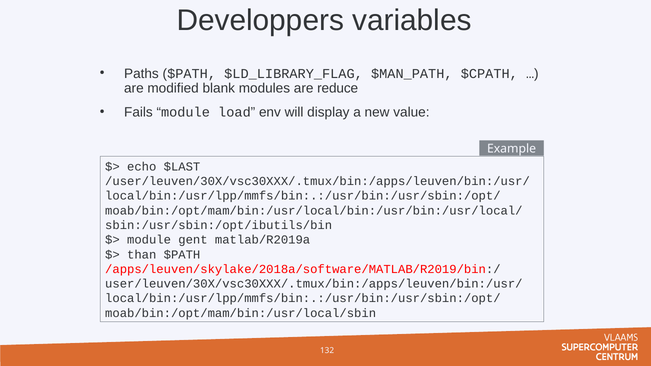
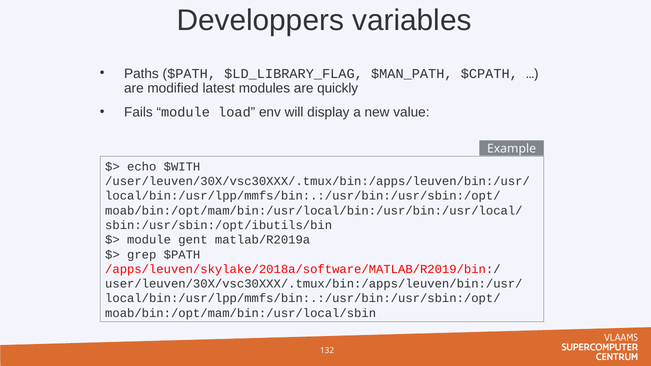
blank: blank -> latest (219, 88)
reduce: reduce -> quickly (338, 88)
$LAST: $LAST -> $WITH (182, 167)
than: than -> grep (142, 255)
